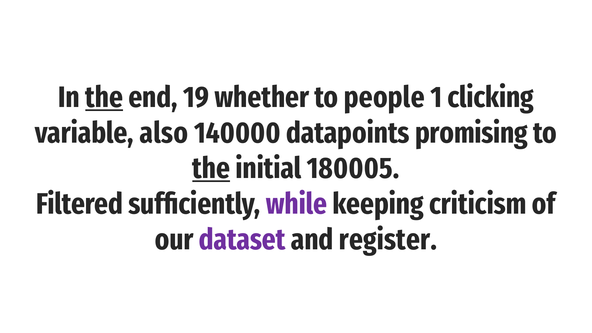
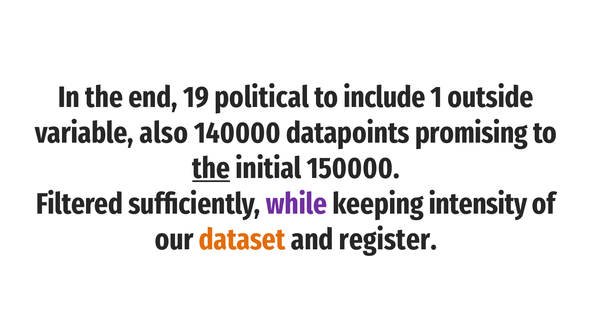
the underline: present -> none (104, 98)
whether: whether -> political (262, 98)
people: people -> include (385, 98)
clicking: clicking -> outside (491, 98)
180005: 180005 -> 150000 (353, 169)
criticism: criticism -> intensity (478, 204)
dataset colour: purple -> orange (242, 240)
